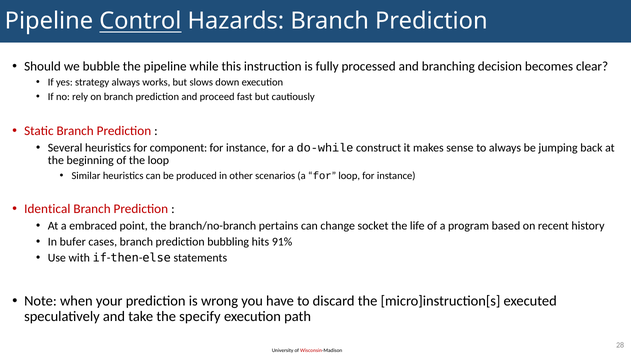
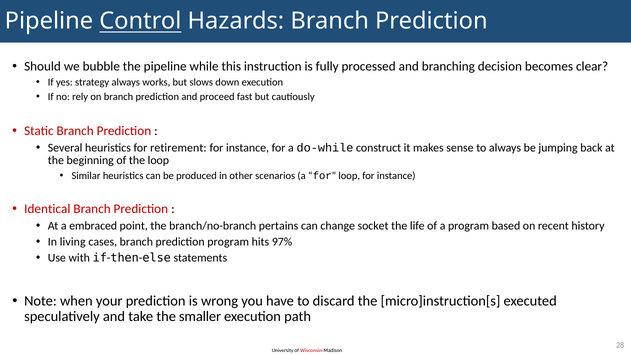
component: component -> retirement (178, 148)
bufer: bufer -> living (73, 242)
prediction bubbling: bubbling -> program (228, 242)
91%: 91% -> 97% (282, 242)
specify: specify -> smaller (200, 316)
